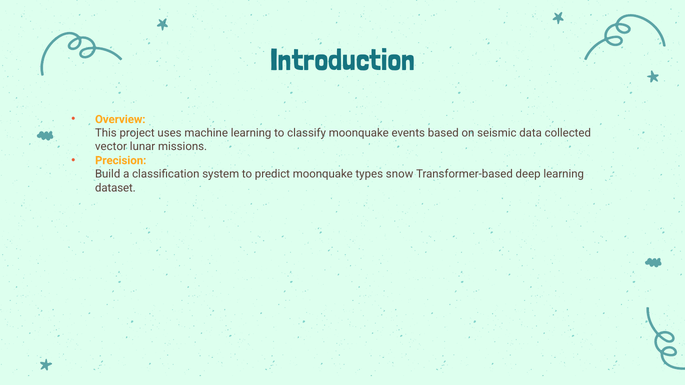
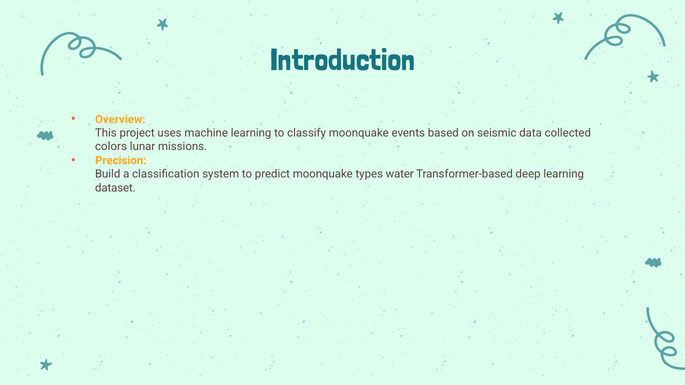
vector: vector -> colors (111, 147)
snow: snow -> water (400, 174)
